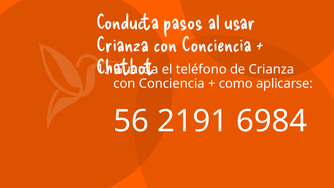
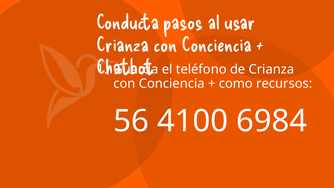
aplicarse: aplicarse -> recursos (284, 83)
2191: 2191 -> 4100 (193, 121)
